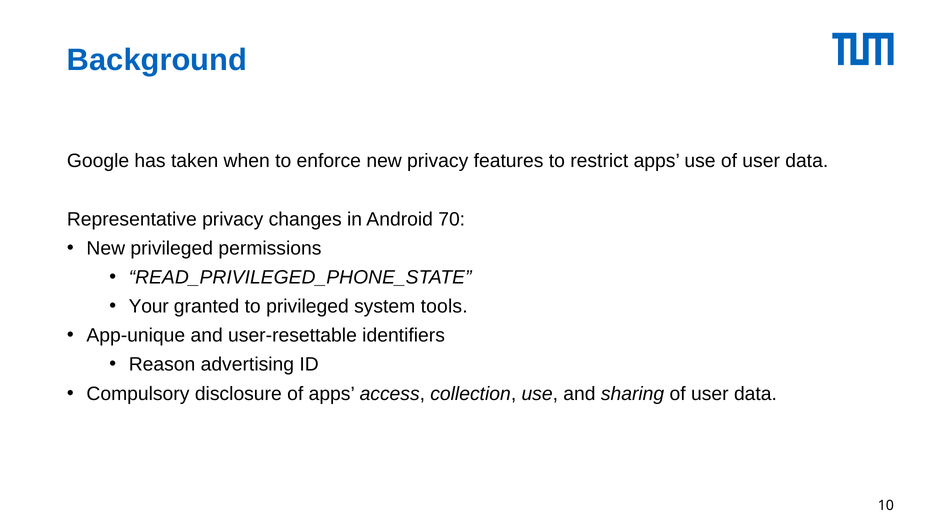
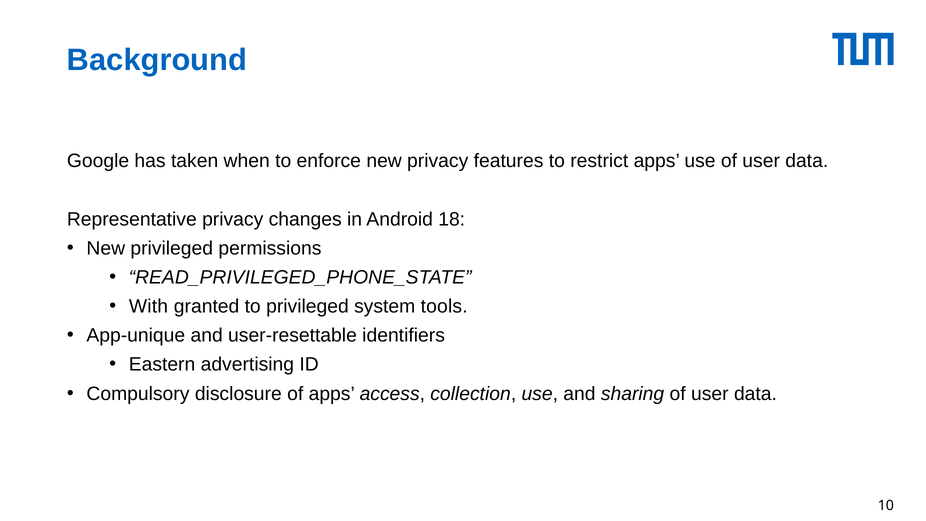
70: 70 -> 18 (452, 219)
Your: Your -> With (149, 306)
Reason: Reason -> Eastern (162, 364)
